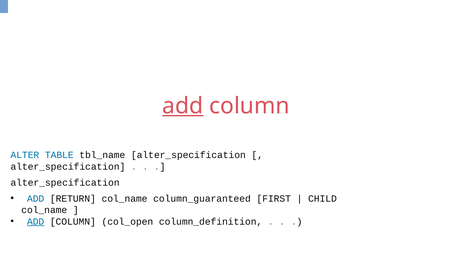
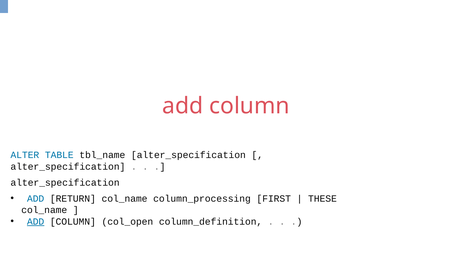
add underline: present -> none (183, 106)
column_guaranteed: column_guaranteed -> column_processing (202, 198)
CHILD: CHILD -> THESE (322, 198)
